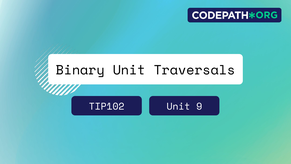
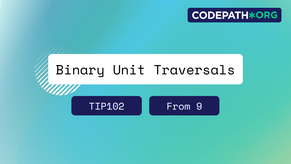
TIP102 Unit: Unit -> From (178, 106)
